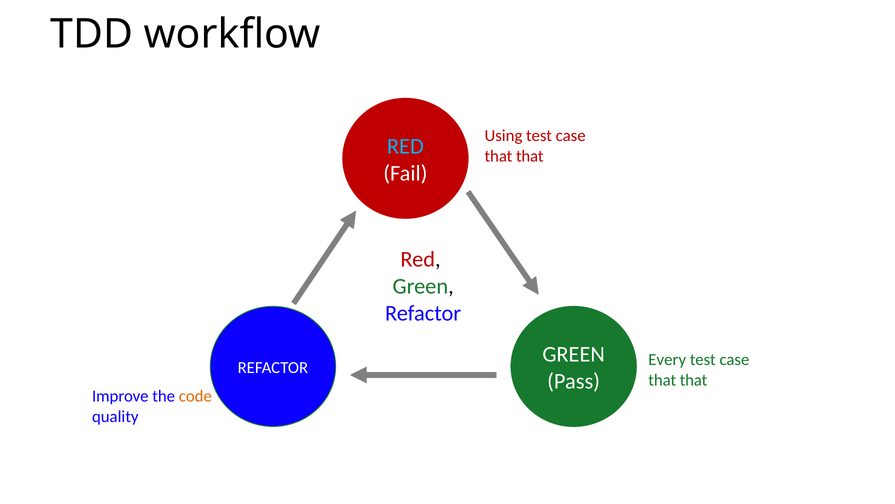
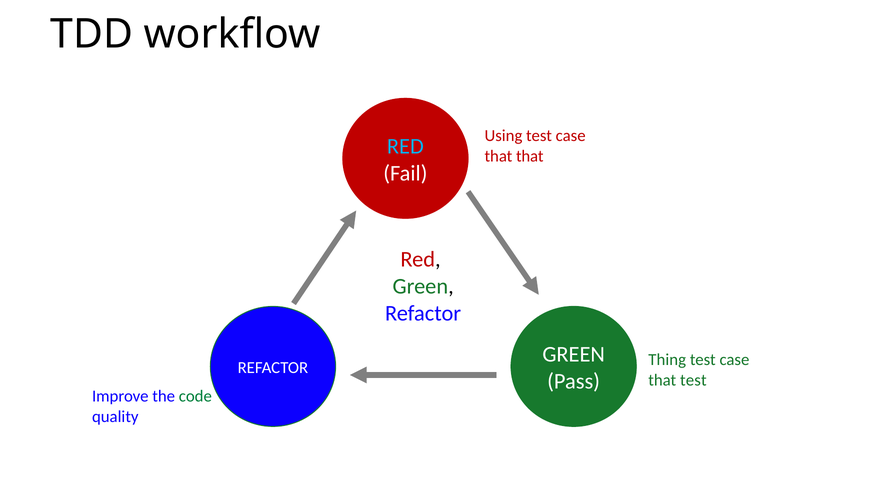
Every: Every -> Thing (667, 359)
that: that -> test (693, 380)
code colour: orange -> green (195, 396)
